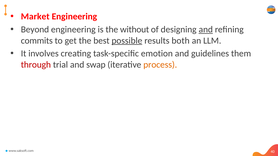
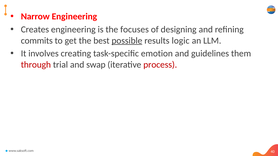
Market: Market -> Narrow (35, 17)
Beyond: Beyond -> Creates (35, 30)
without: without -> focuses (135, 30)
and underline: present -> none (206, 30)
both: both -> logic (181, 41)
process colour: orange -> red (160, 65)
